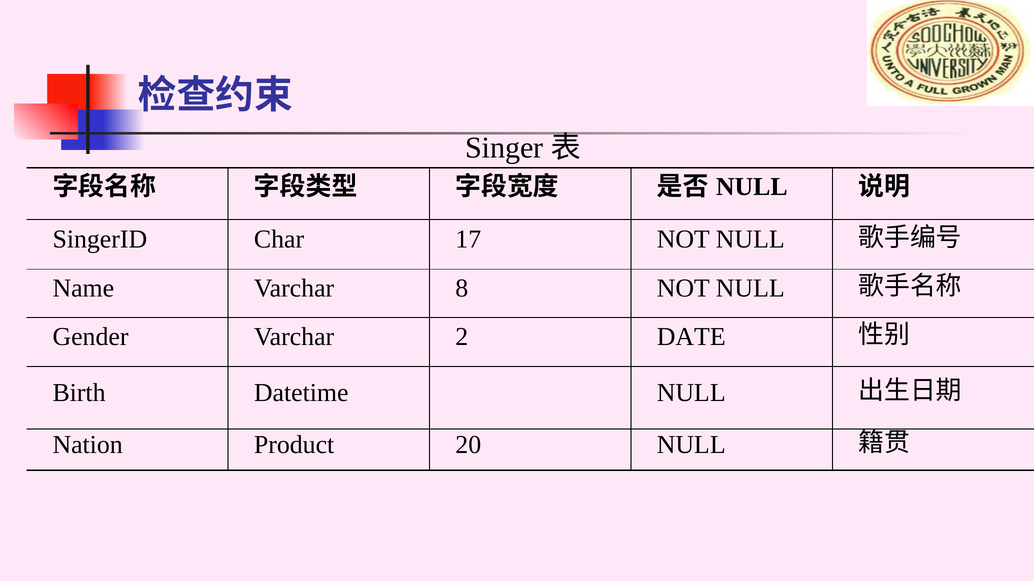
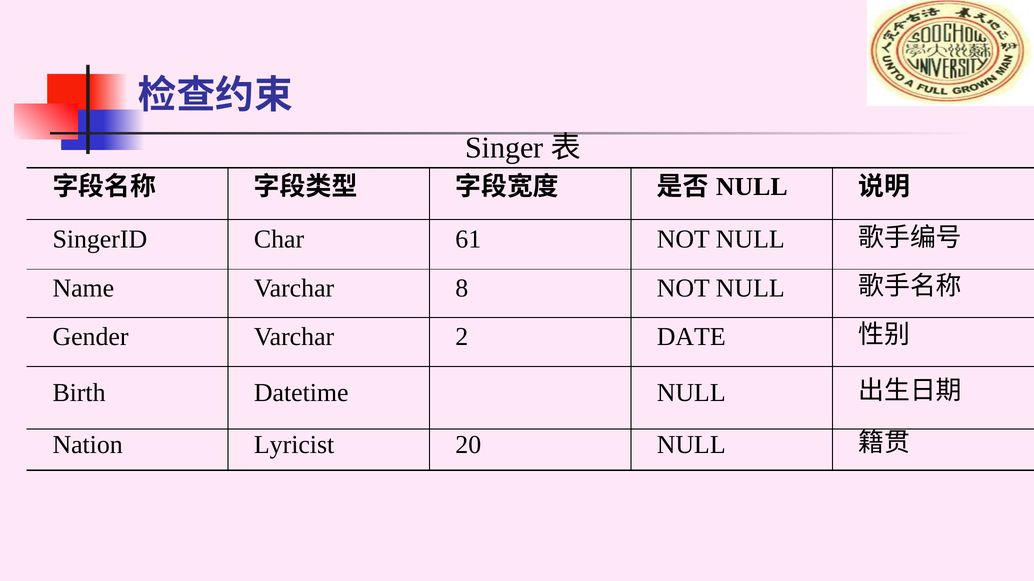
17: 17 -> 61 (468, 240)
Product: Product -> Lyricist (294, 445)
